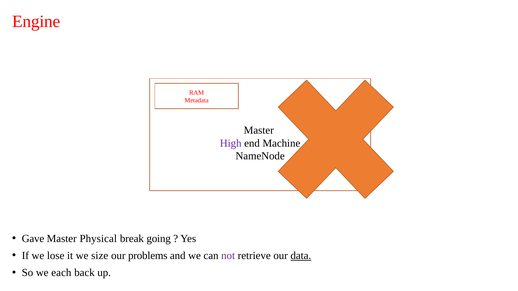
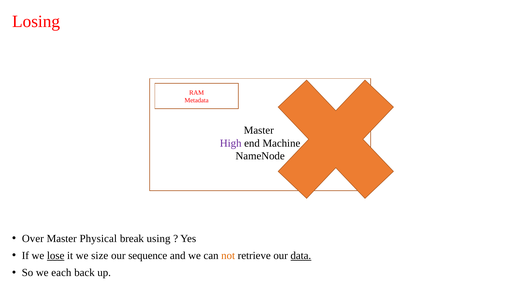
Engine: Engine -> Losing (36, 21)
Gave: Gave -> Over (33, 239)
going: going -> using (159, 239)
lose underline: none -> present (56, 256)
problems: problems -> sequence (148, 256)
not colour: purple -> orange (228, 256)
